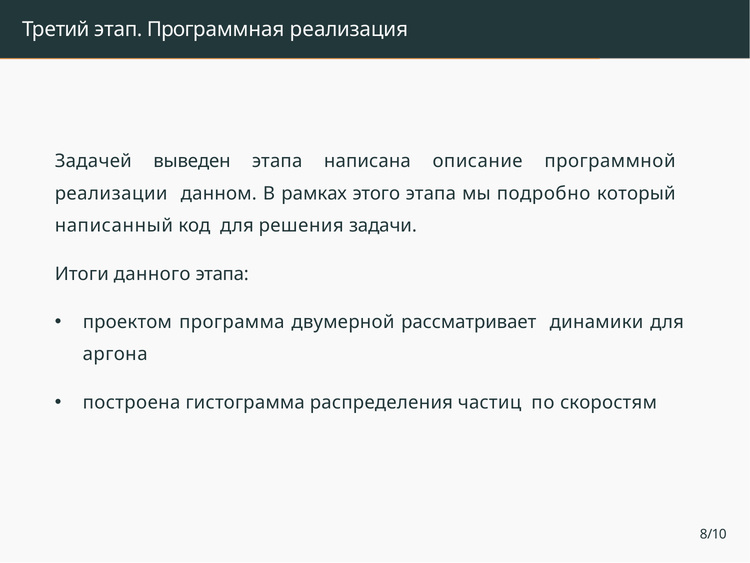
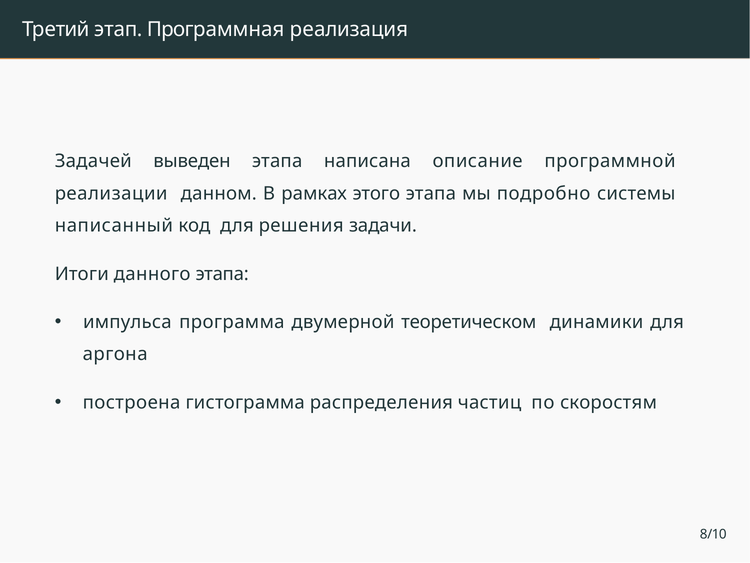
который: который -> системы (636, 194)
проектом: проектом -> импульса (127, 322)
рассматривает: рассматривает -> теоретическом (469, 322)
